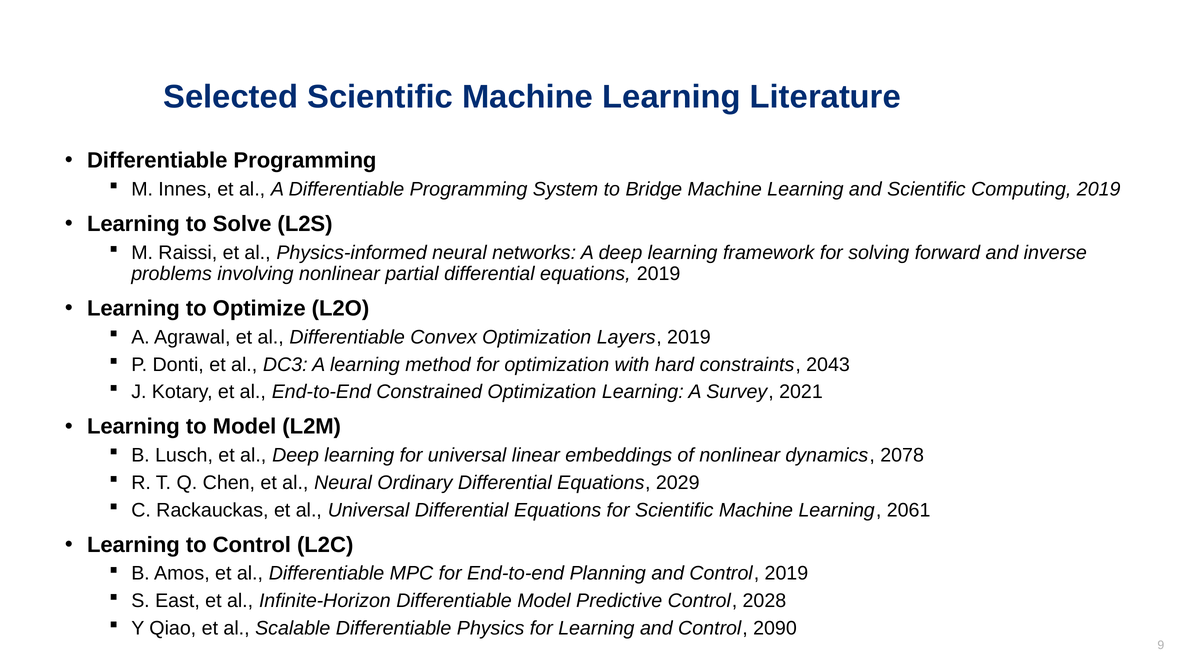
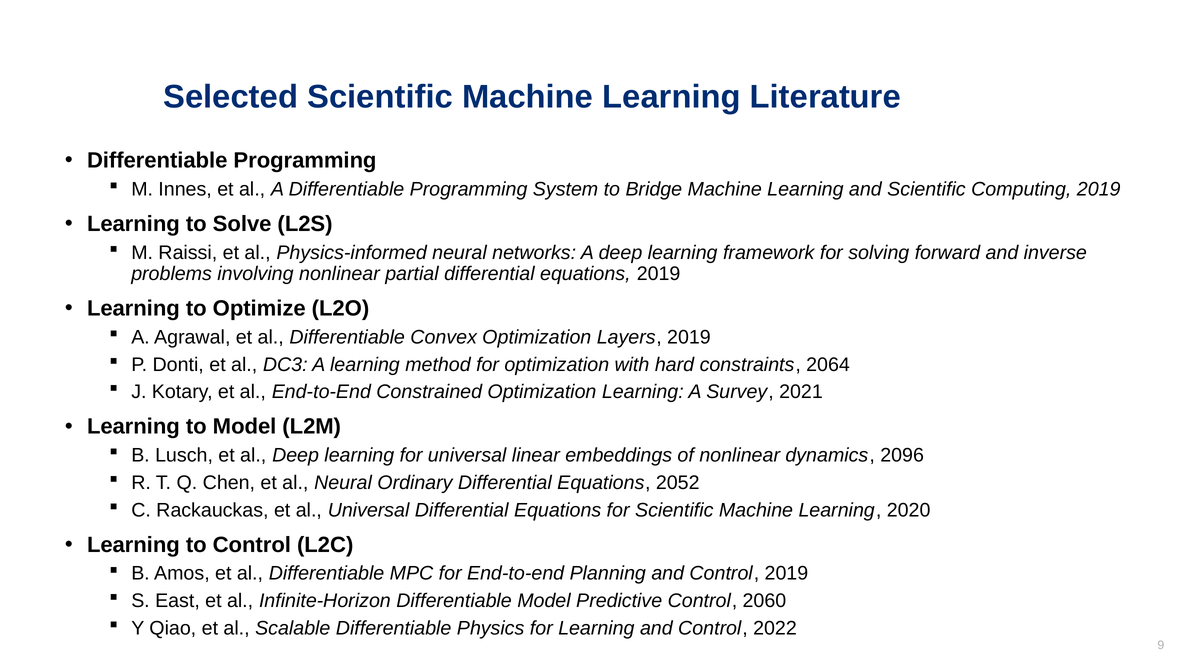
2043: 2043 -> 2064 (828, 365)
2078: 2078 -> 2096 (902, 456)
2029: 2029 -> 2052 (678, 483)
2061: 2061 -> 2020 (909, 510)
2028: 2028 -> 2060 (764, 601)
2090: 2090 -> 2022 (775, 628)
